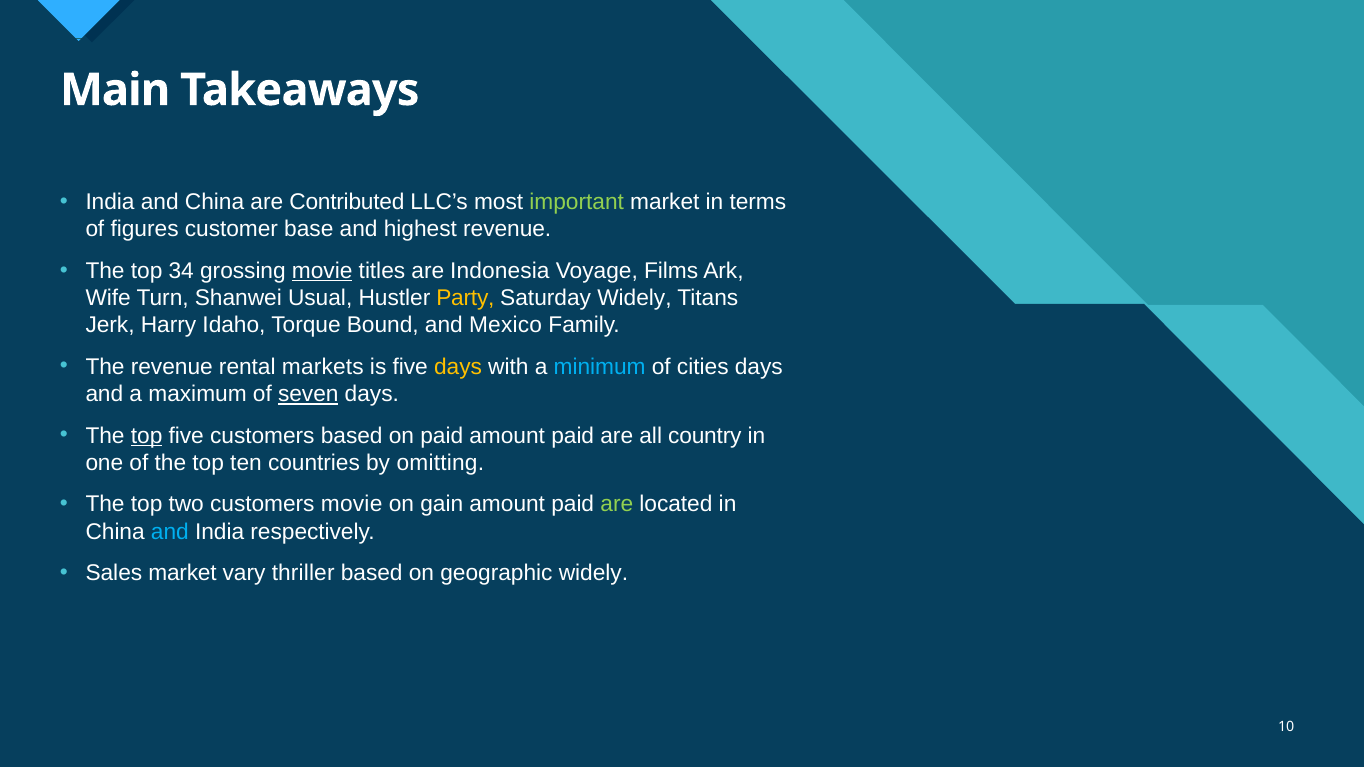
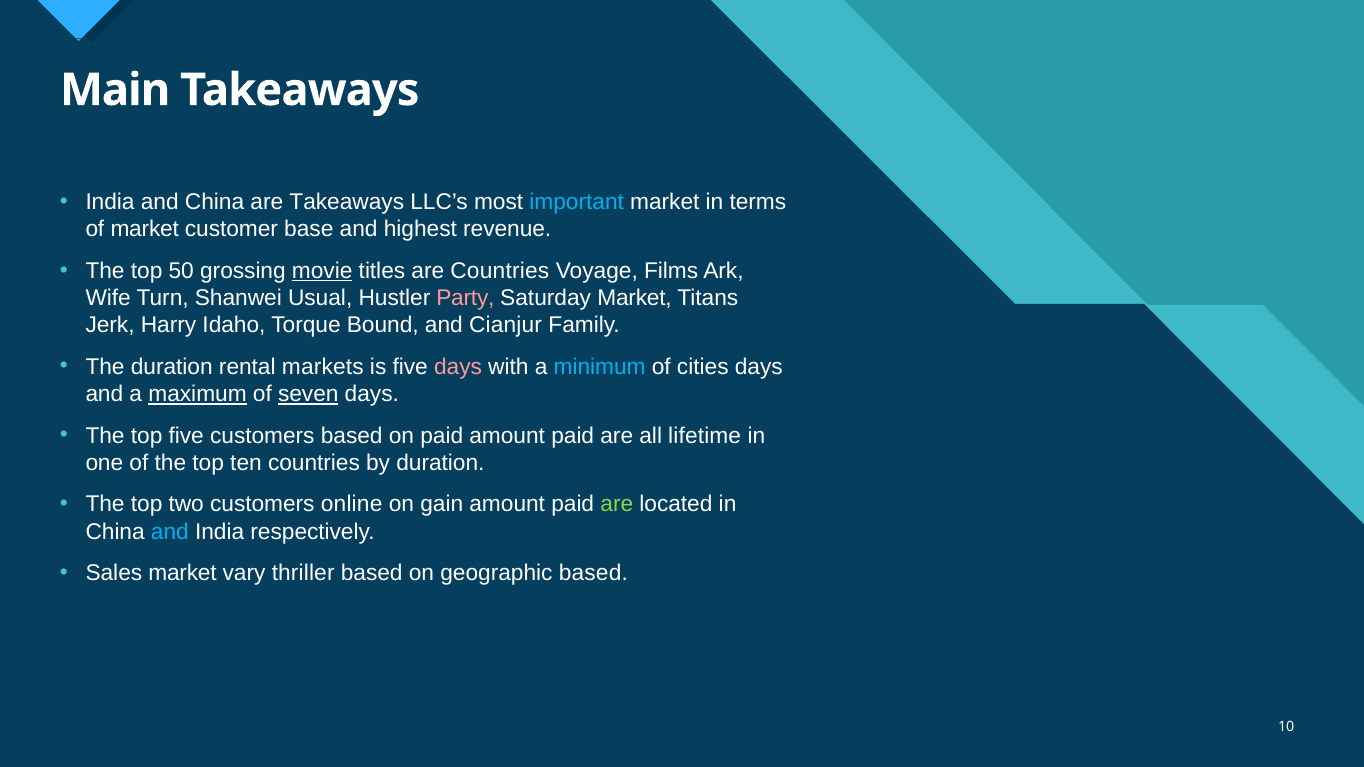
are Contributed: Contributed -> Takeaways (347, 202)
important colour: light green -> light blue (577, 202)
of figures: figures -> market (145, 229)
34: 34 -> 50 (181, 271)
are Indonesia: Indonesia -> Countries (500, 271)
Party colour: yellow -> pink (465, 298)
Saturday Widely: Widely -> Market (635, 298)
Mexico: Mexico -> Cianjur (506, 325)
The revenue: revenue -> duration (172, 367)
days colour: yellow -> pink (458, 367)
maximum underline: none -> present (198, 394)
top underline: present -> none (147, 436)
country: country -> lifetime (705, 436)
by omitting: omitting -> duration (440, 463)
customers movie: movie -> online (352, 504)
geographic widely: widely -> based (593, 573)
